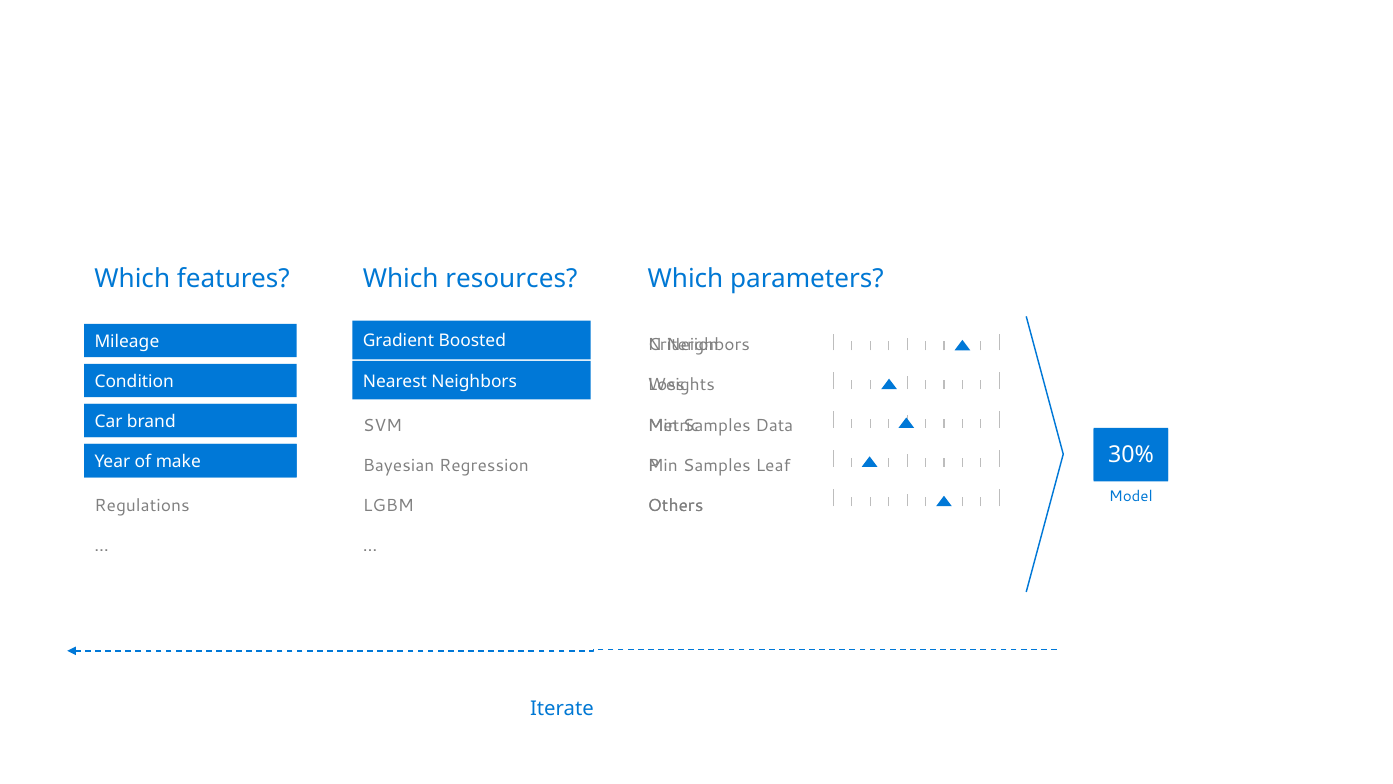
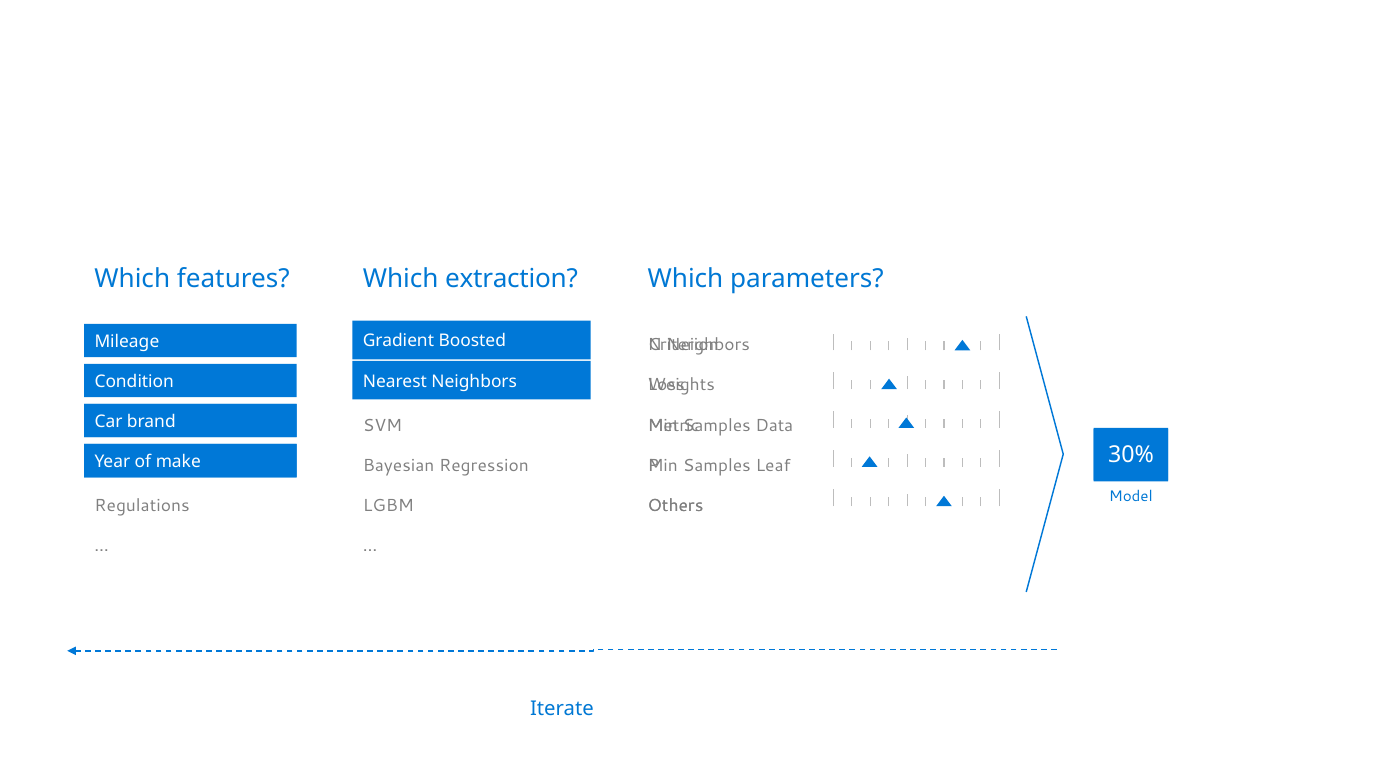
resources: resources -> extraction (512, 278)
